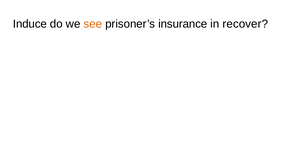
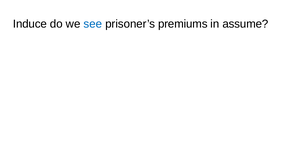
see colour: orange -> blue (93, 24)
insurance: insurance -> premiums (183, 24)
recover: recover -> assume (245, 24)
